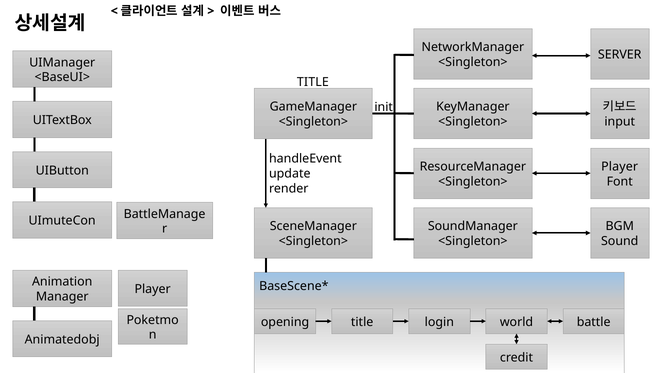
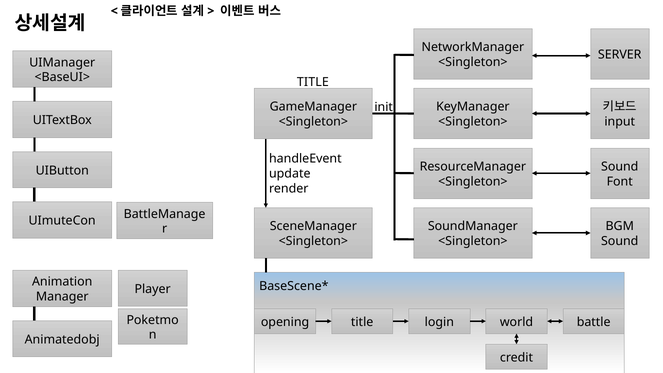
Player: Player -> Sound (620, 167)
